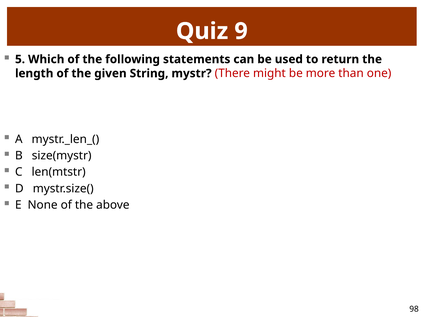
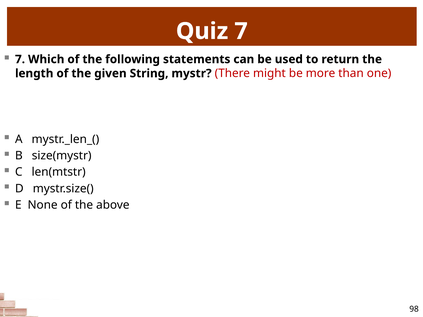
Quiz 9: 9 -> 7 (241, 31)
5: 5 -> 7 (20, 59)
